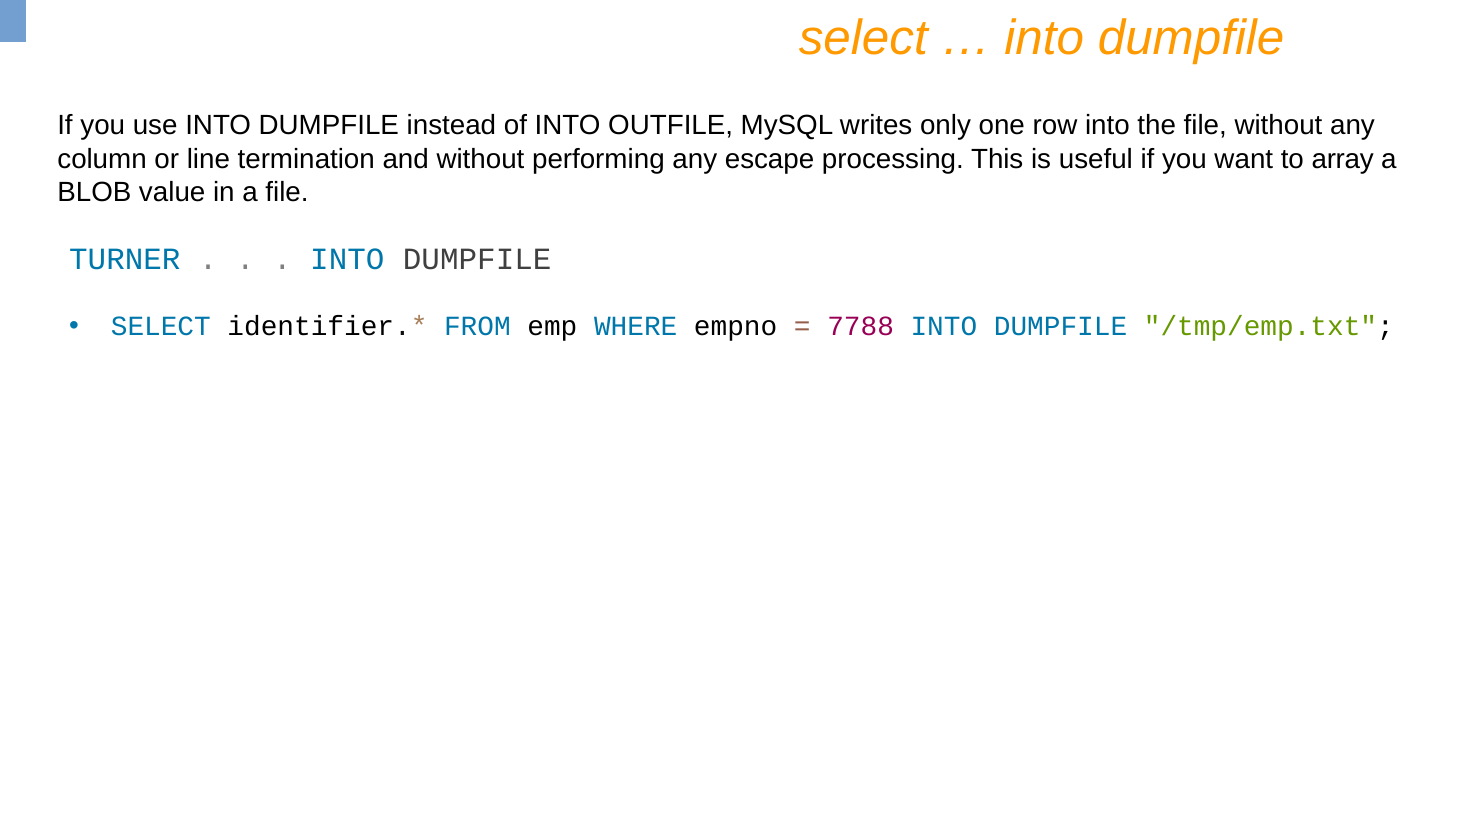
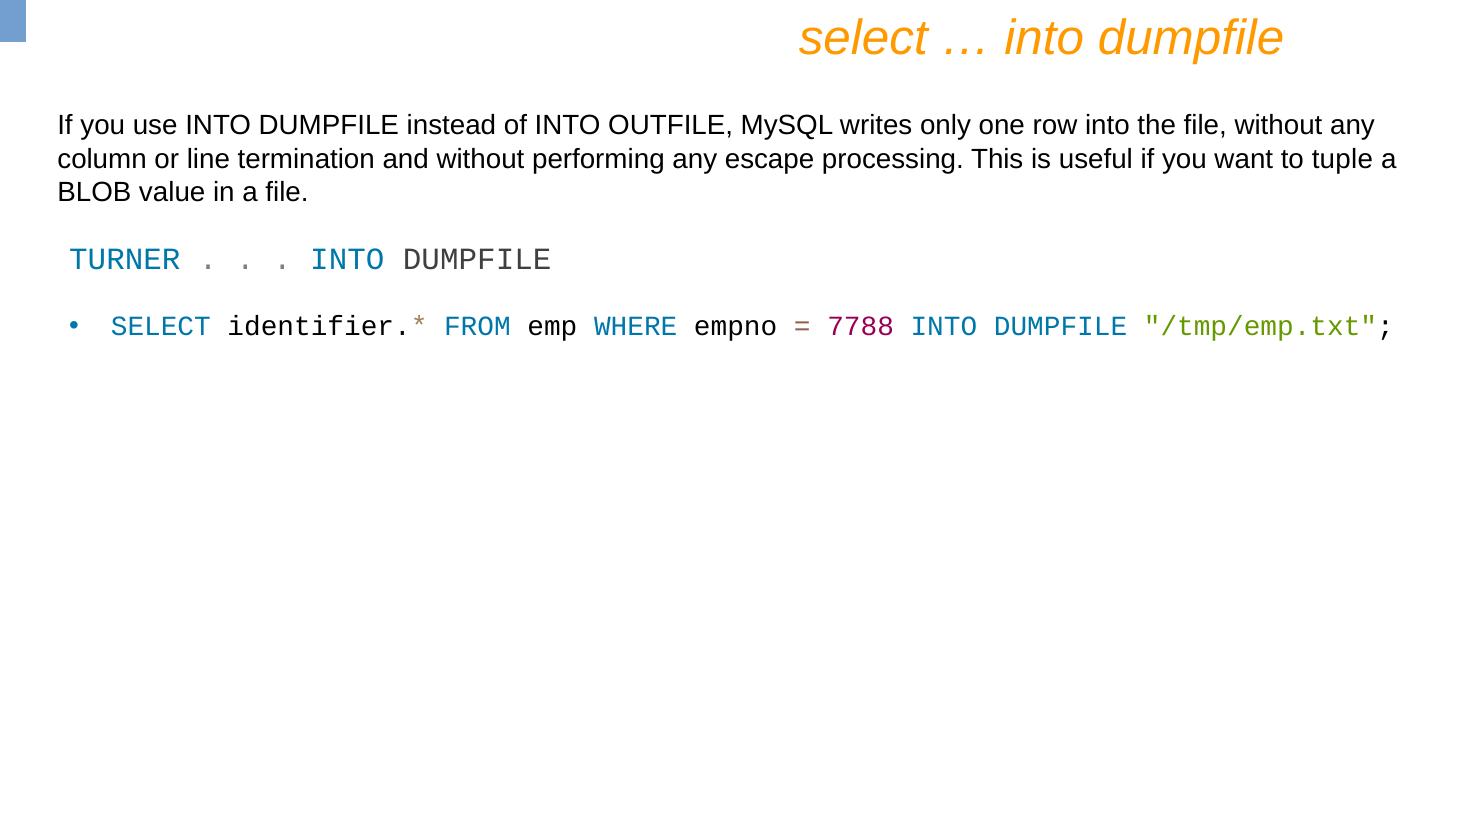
array: array -> tuple (1342, 159)
